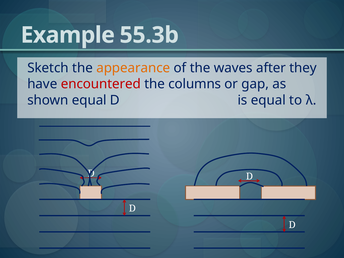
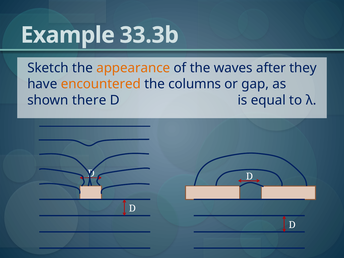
55.3b: 55.3b -> 33.3b (149, 35)
encountered colour: red -> orange (101, 84)
shown equal: equal -> there (89, 100)
